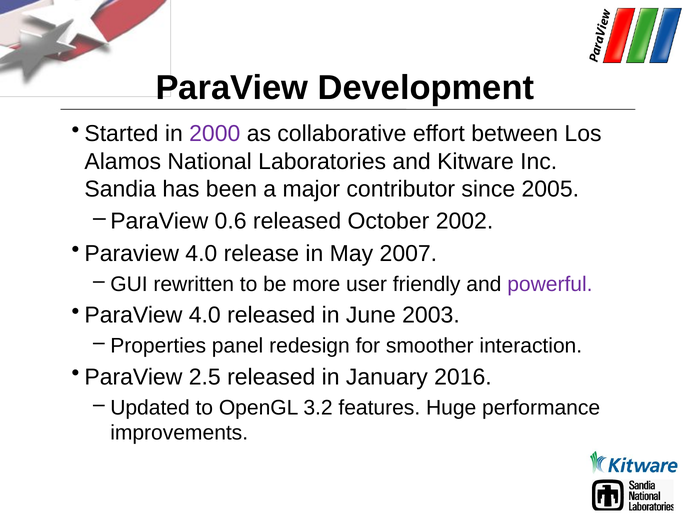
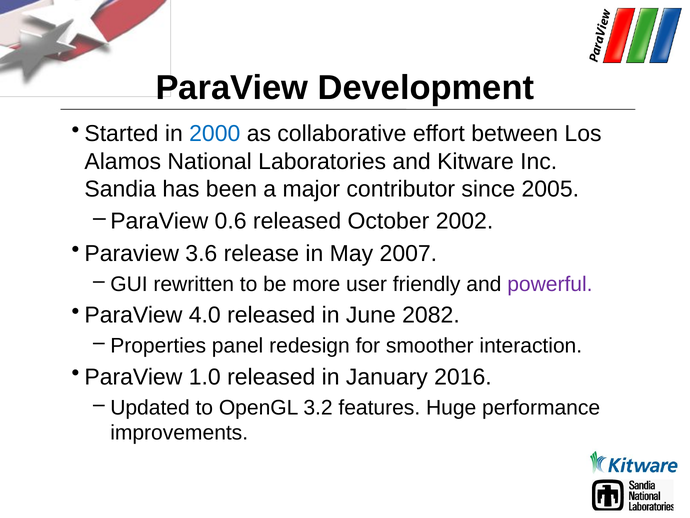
2000 colour: purple -> blue (215, 134)
4.0: 4.0 -> 3.6 (201, 253)
2003: 2003 -> 2082 (431, 315)
2.5: 2.5 -> 1.0 (205, 377)
